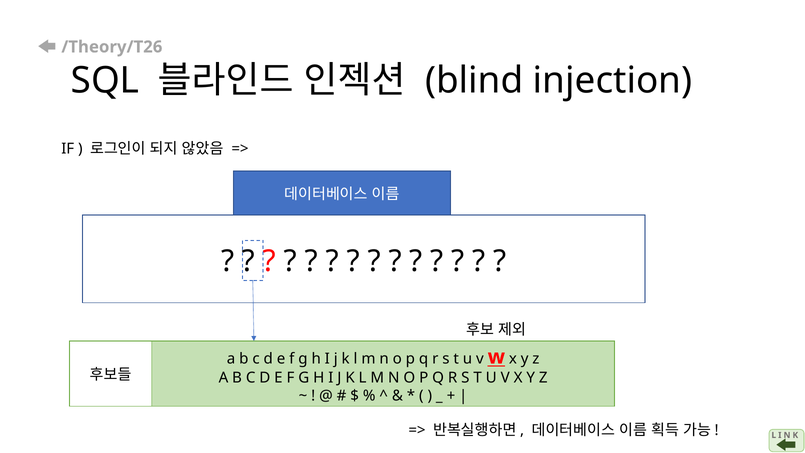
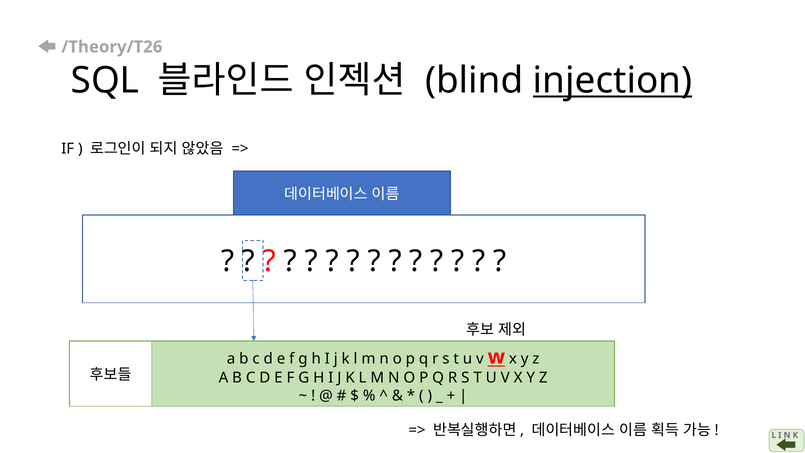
injection underline: none -> present (613, 81)
